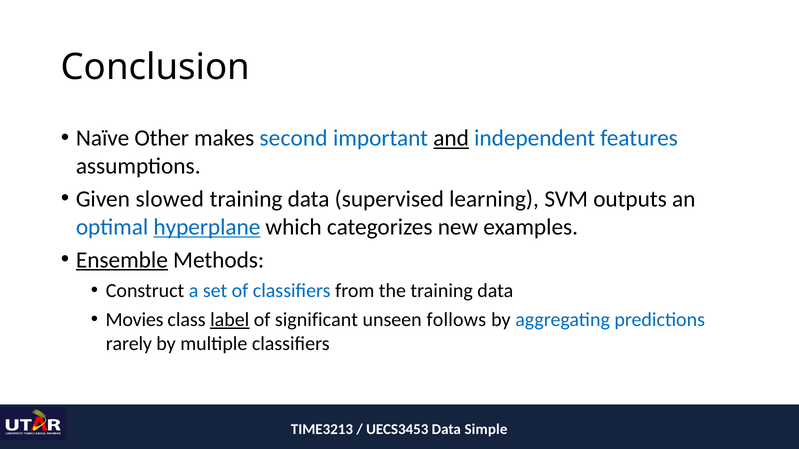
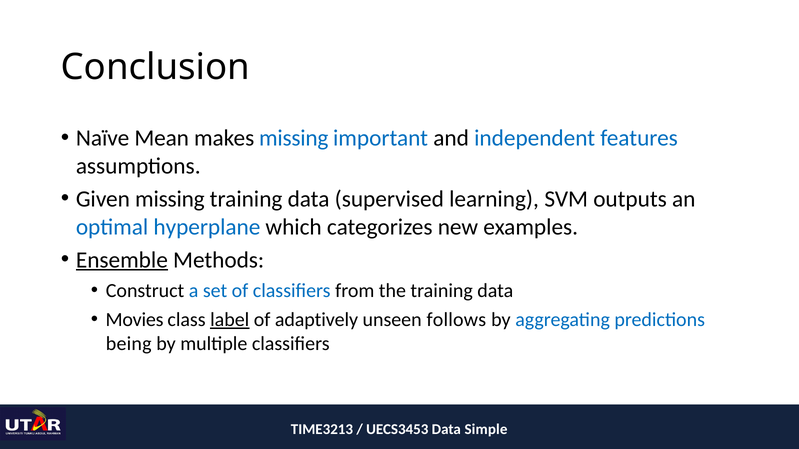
Other: Other -> Mean (162, 138)
makes second: second -> missing (294, 138)
and underline: present -> none (451, 138)
Given slowed: slowed -> missing (170, 199)
hyperplane underline: present -> none (207, 227)
significant: significant -> adaptively (317, 320)
rarely: rarely -> being (129, 344)
